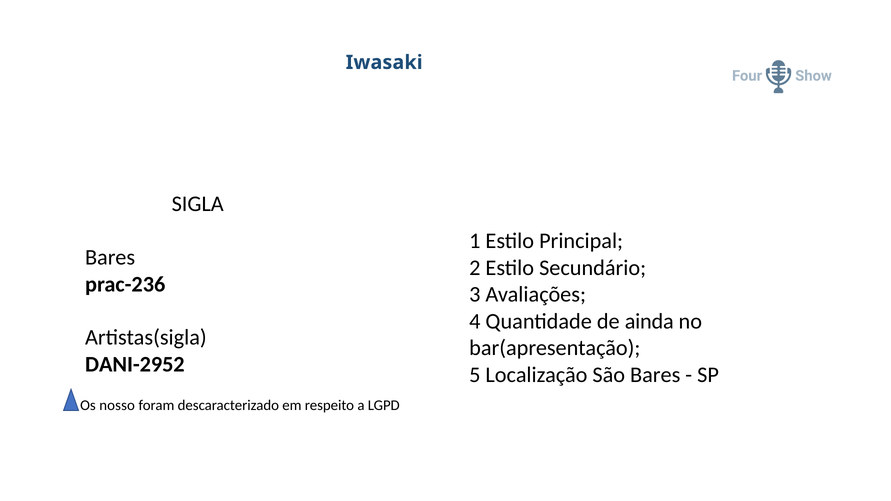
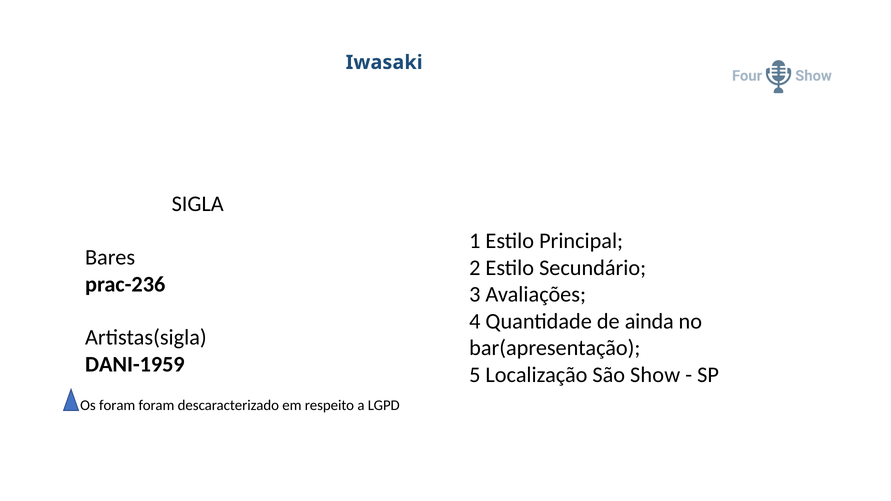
DANI-2952: DANI-2952 -> DANI-1959 (135, 364)
São Bares: Bares -> Show (655, 375)
Os nosso: nosso -> foram (117, 406)
